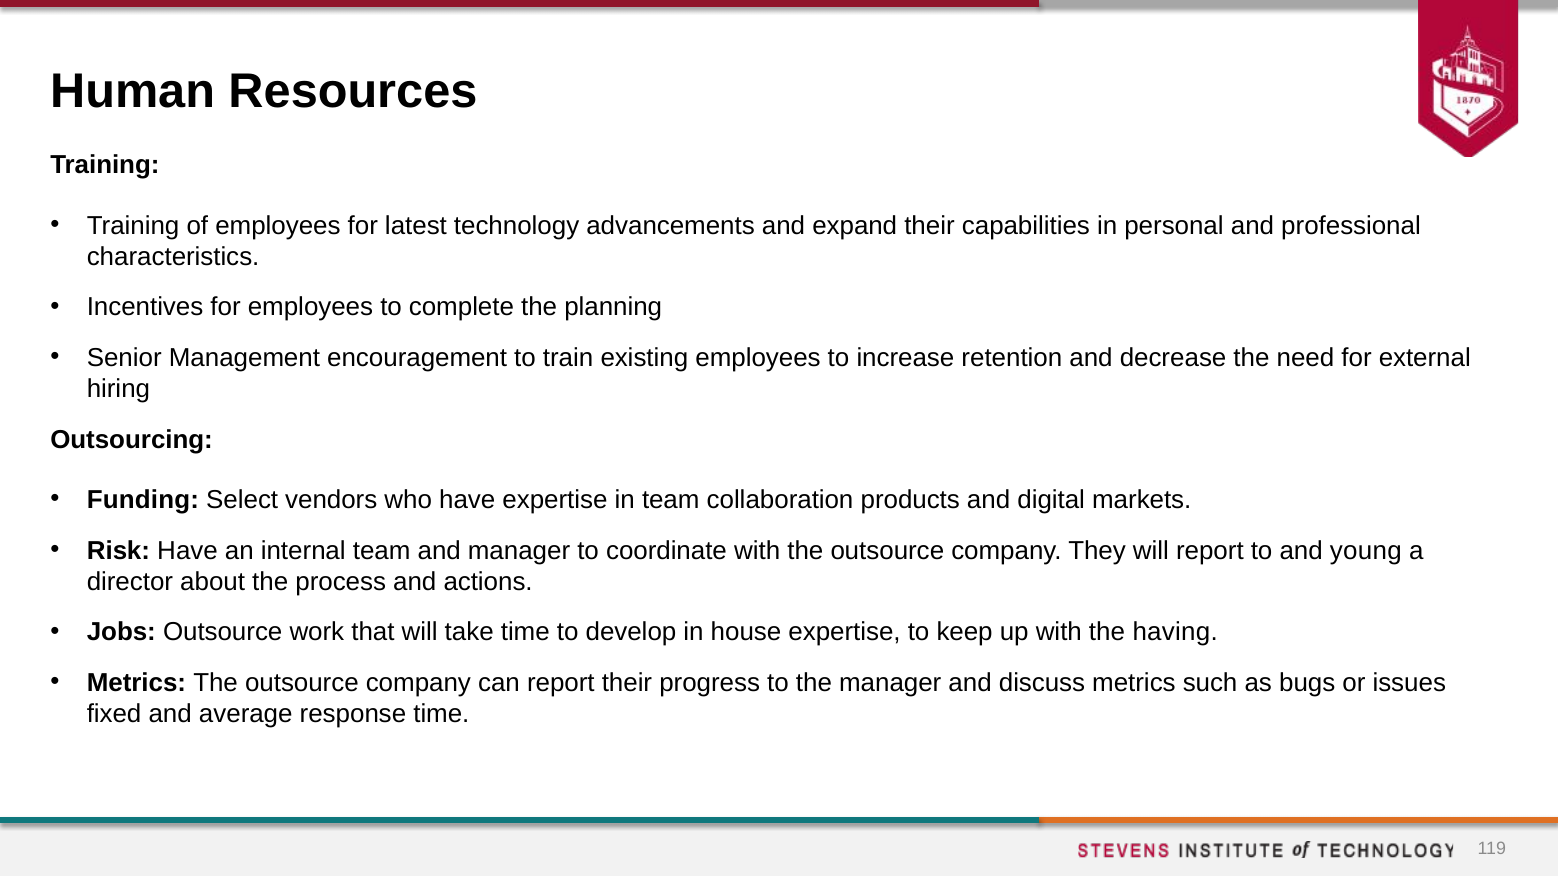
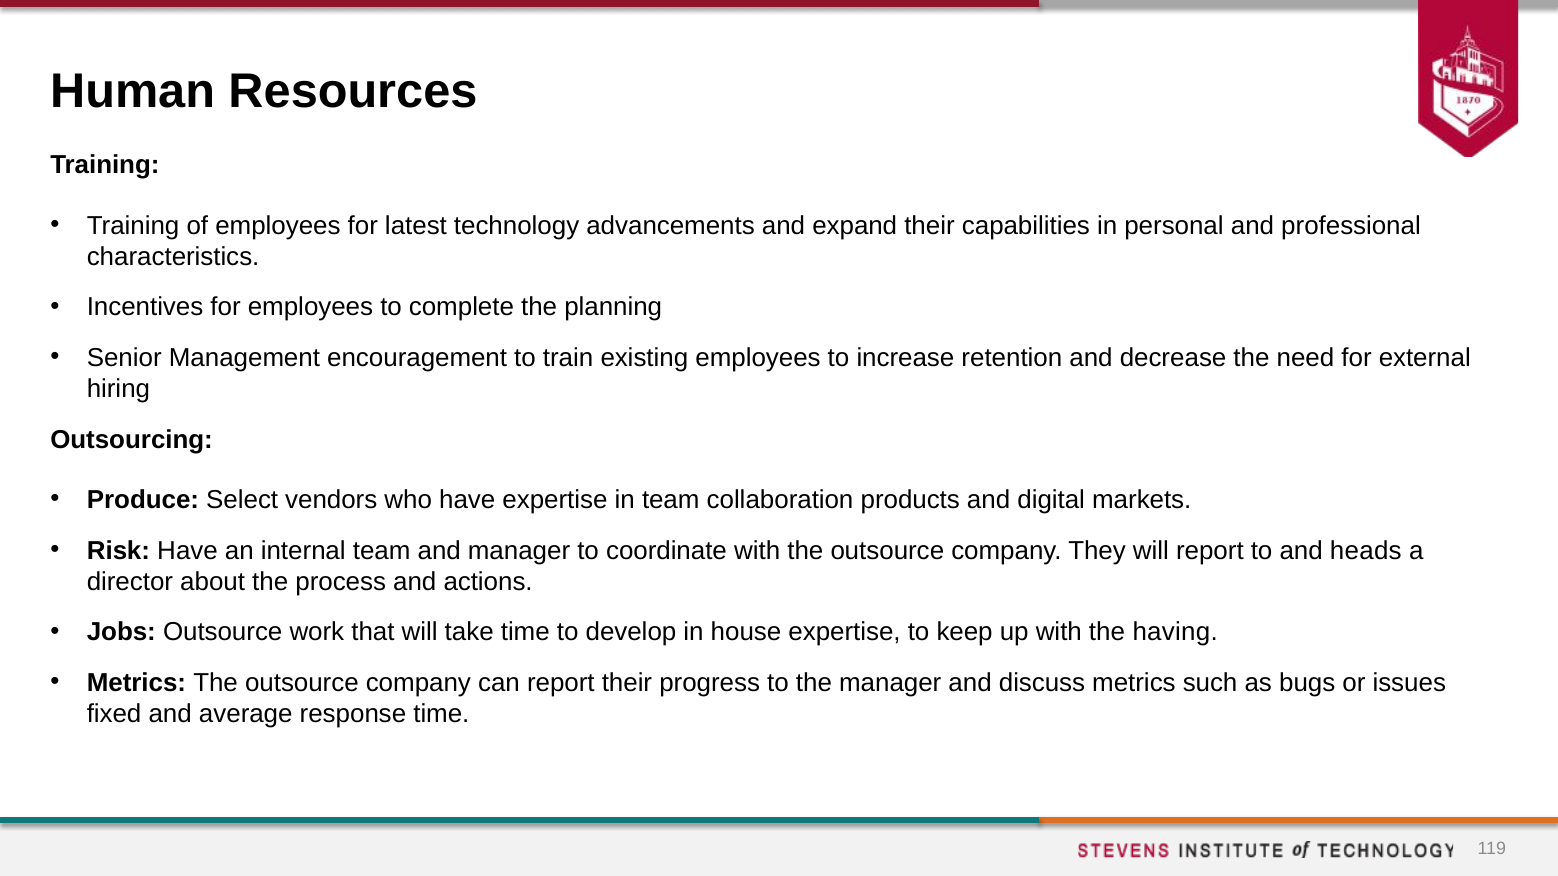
Funding: Funding -> Produce (143, 500)
young: young -> heads (1366, 551)
